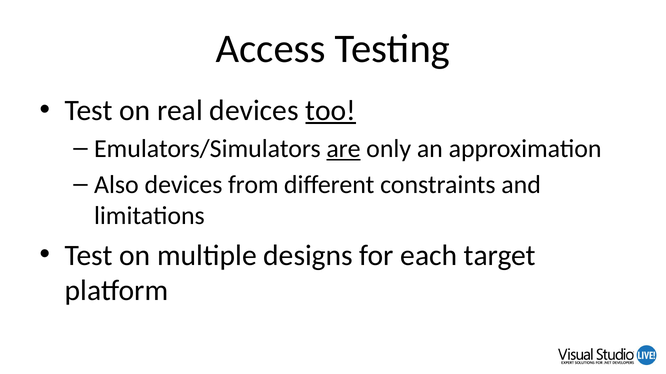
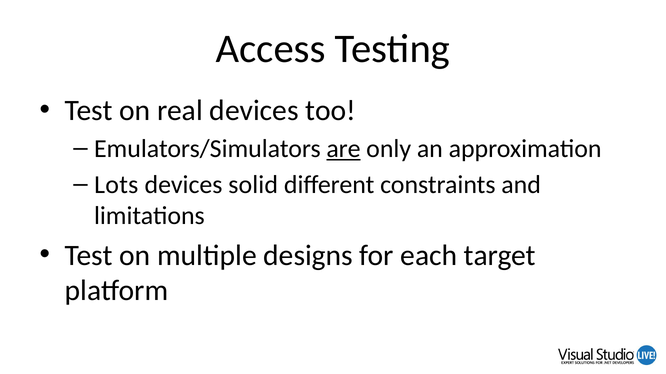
too underline: present -> none (331, 111)
Also: Also -> Lots (116, 185)
from: from -> solid (253, 185)
